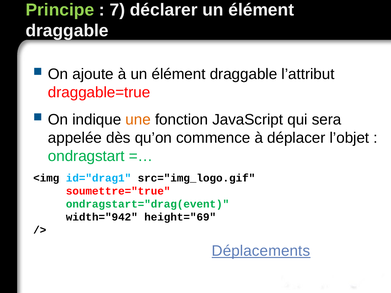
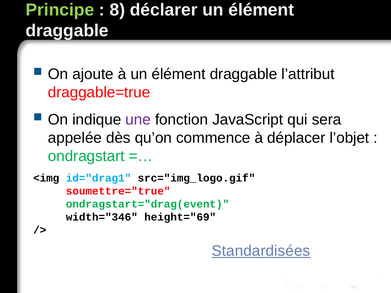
7: 7 -> 8 (117, 10)
une colour: orange -> purple (138, 120)
width="942: width="942 -> width="346 (102, 217)
Déplacements: Déplacements -> Standardisées (261, 251)
